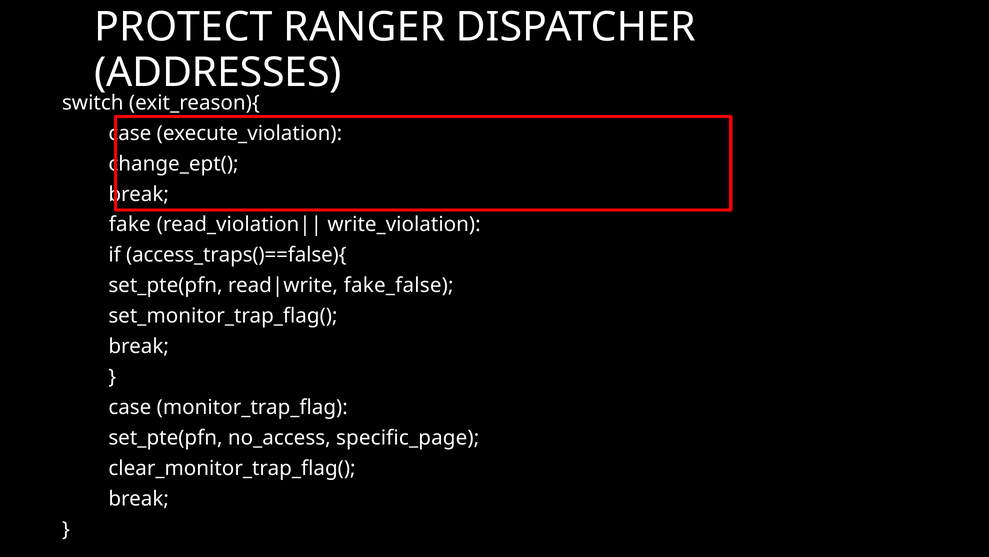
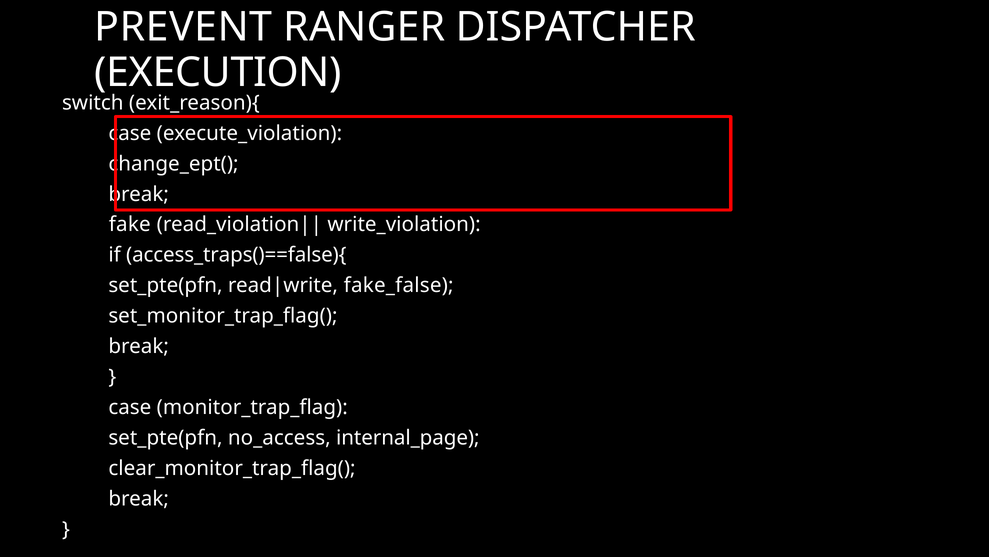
PROTECT: PROTECT -> PREVENT (183, 27)
ADDRESSES: ADDRESSES -> EXECUTION (218, 73)
specific_page: specific_page -> internal_page (408, 437)
